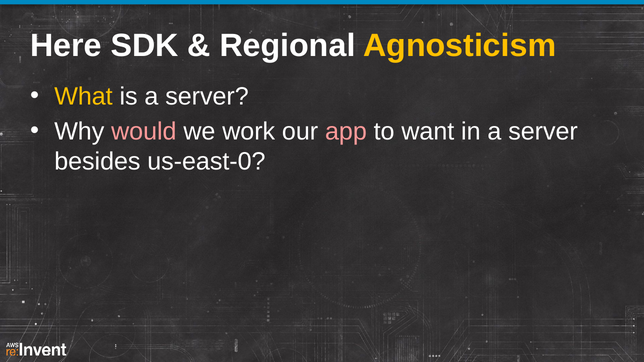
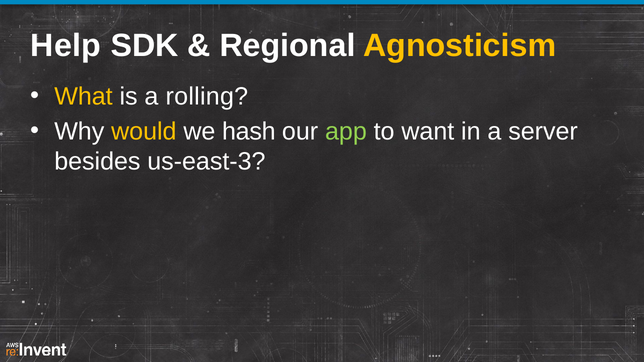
Here: Here -> Help (66, 46)
is a server: server -> rolling (207, 96)
would colour: pink -> yellow (144, 131)
work: work -> hash (249, 131)
app colour: pink -> light green (346, 131)
us-east-0: us-east-0 -> us-east-3 (206, 162)
